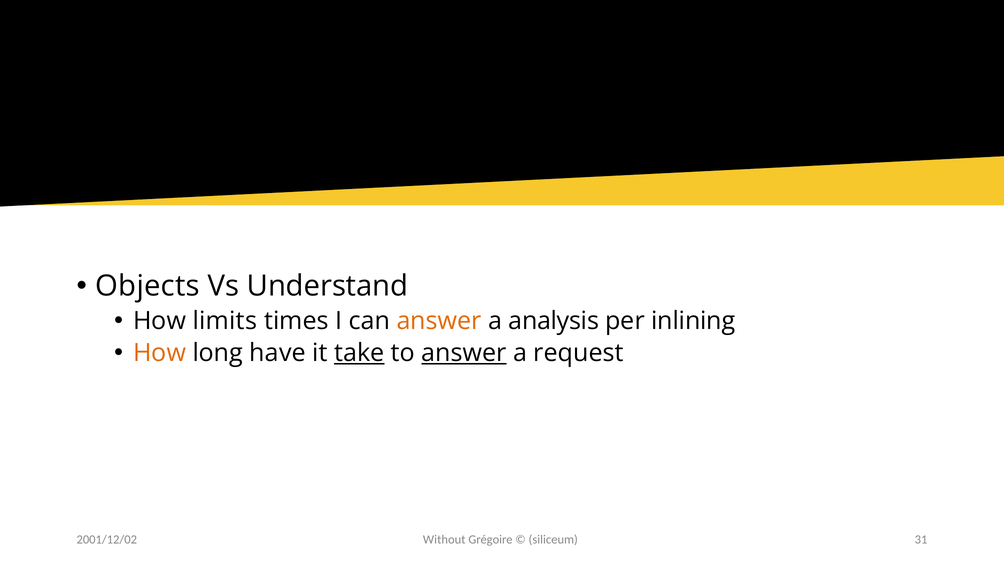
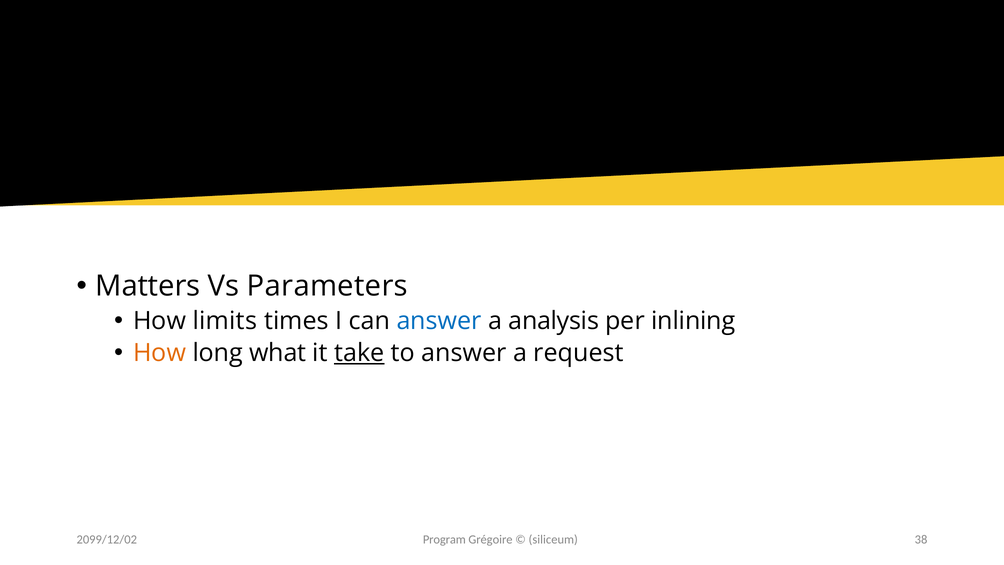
Objects: Objects -> Matters (148, 286)
Understand: Understand -> Parameters (327, 286)
answer colour: orange -> blue (439, 321)
have: have -> what (278, 353)
answer underline: present -> none (464, 353)
Without: Without -> Program (444, 539)
31: 31 -> 38 (921, 539)
2001/12/02: 2001/12/02 -> 2099/12/02 (107, 539)
